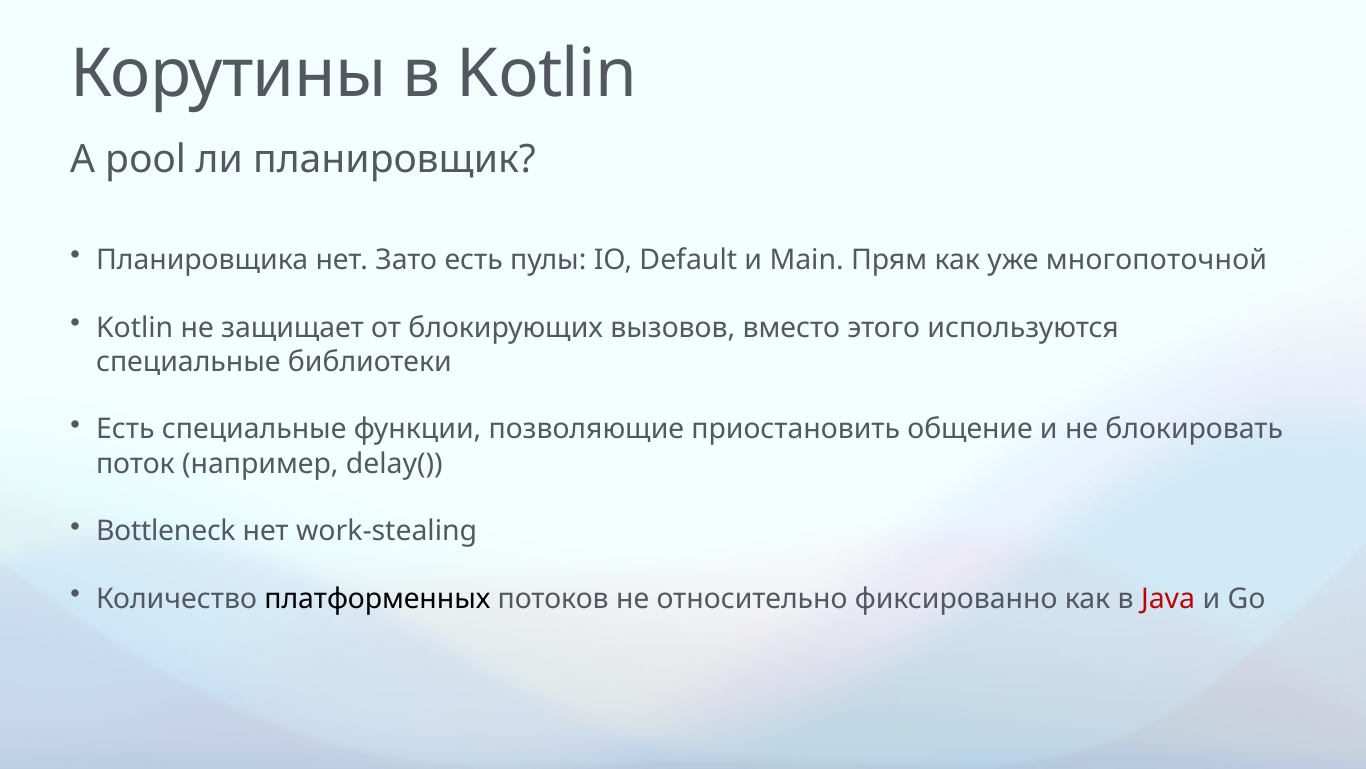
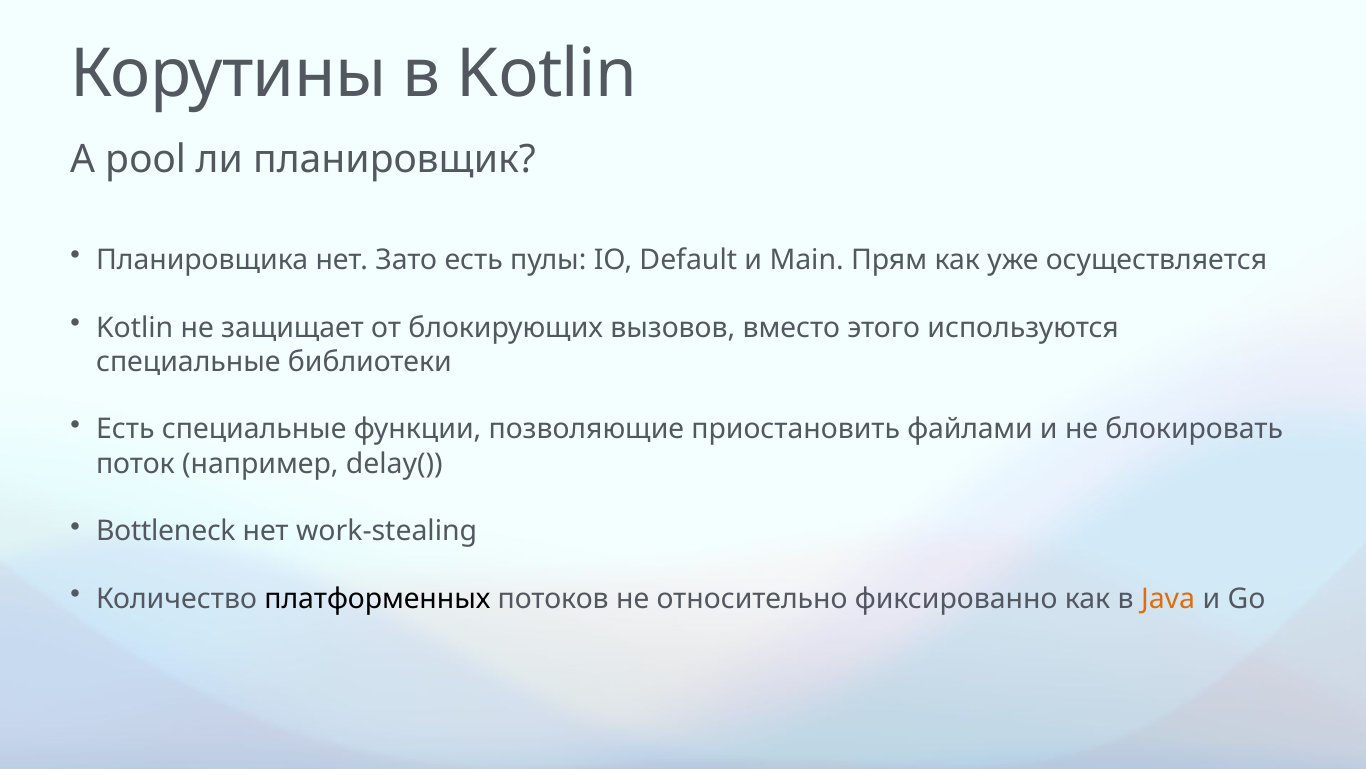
многопоточной: многопоточной -> осуществляется (1157, 260)
общение: общение -> файлами (970, 429)
Java colour: red -> orange (1168, 599)
